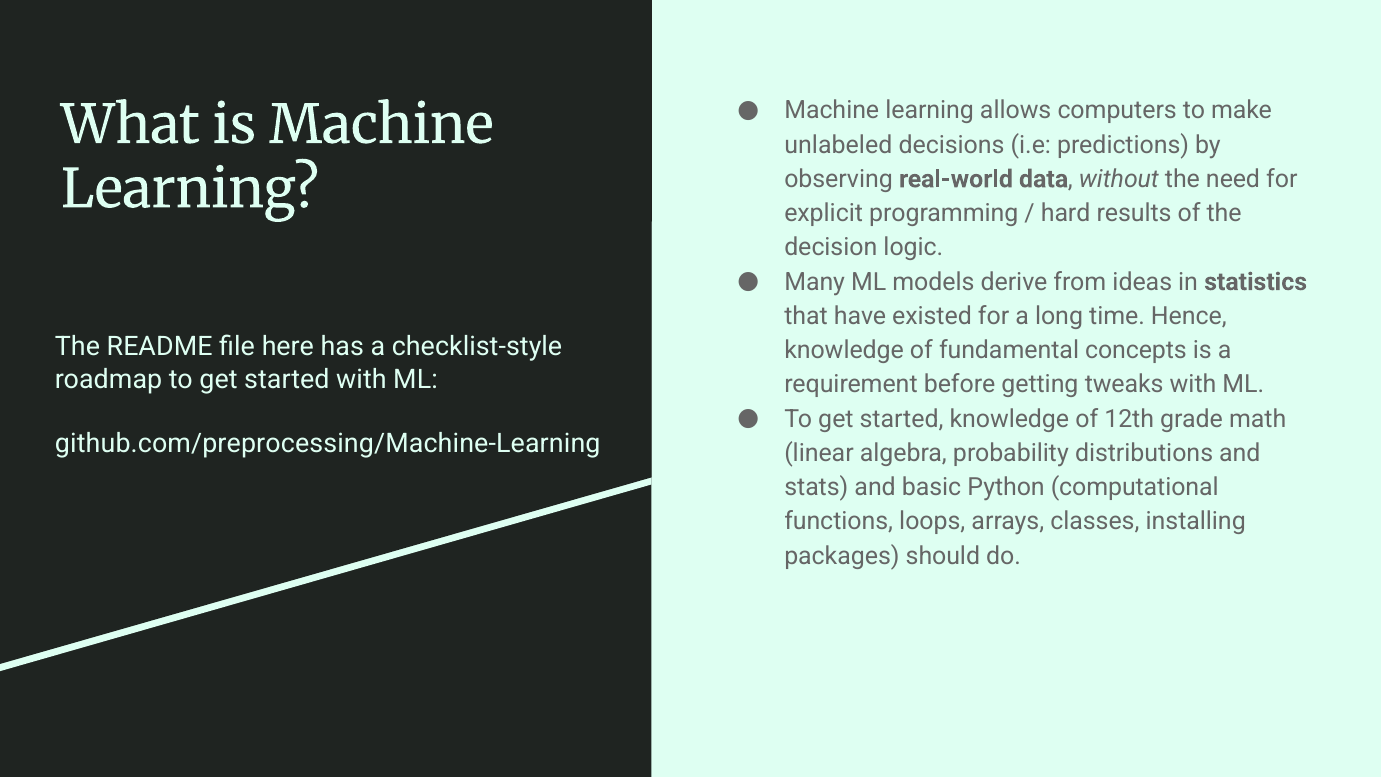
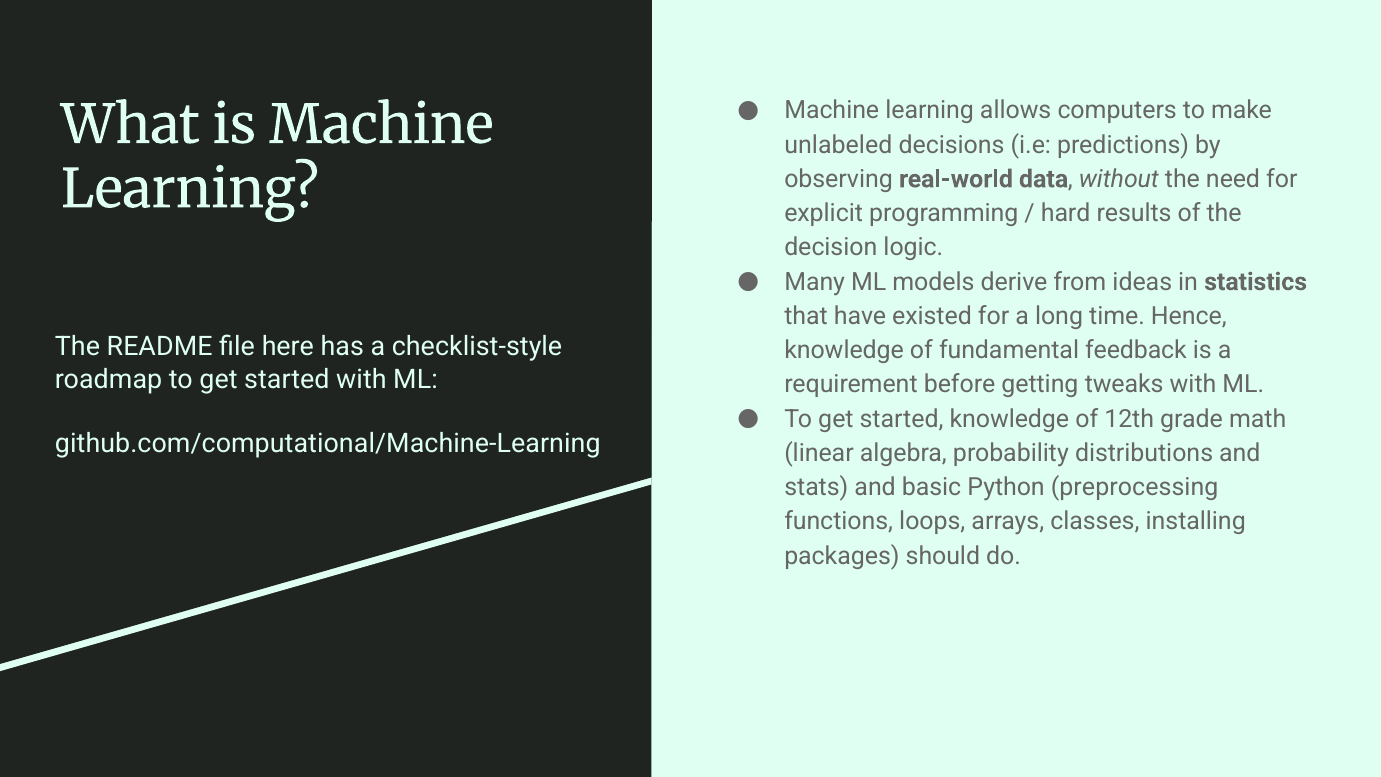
concepts: concepts -> feedback (1136, 350)
github.com/preprocessing/Machine-Learning: github.com/preprocessing/Machine-Learning -> github.com/computational/Machine-Learning (328, 444)
computational: computational -> preprocessing (1135, 487)
